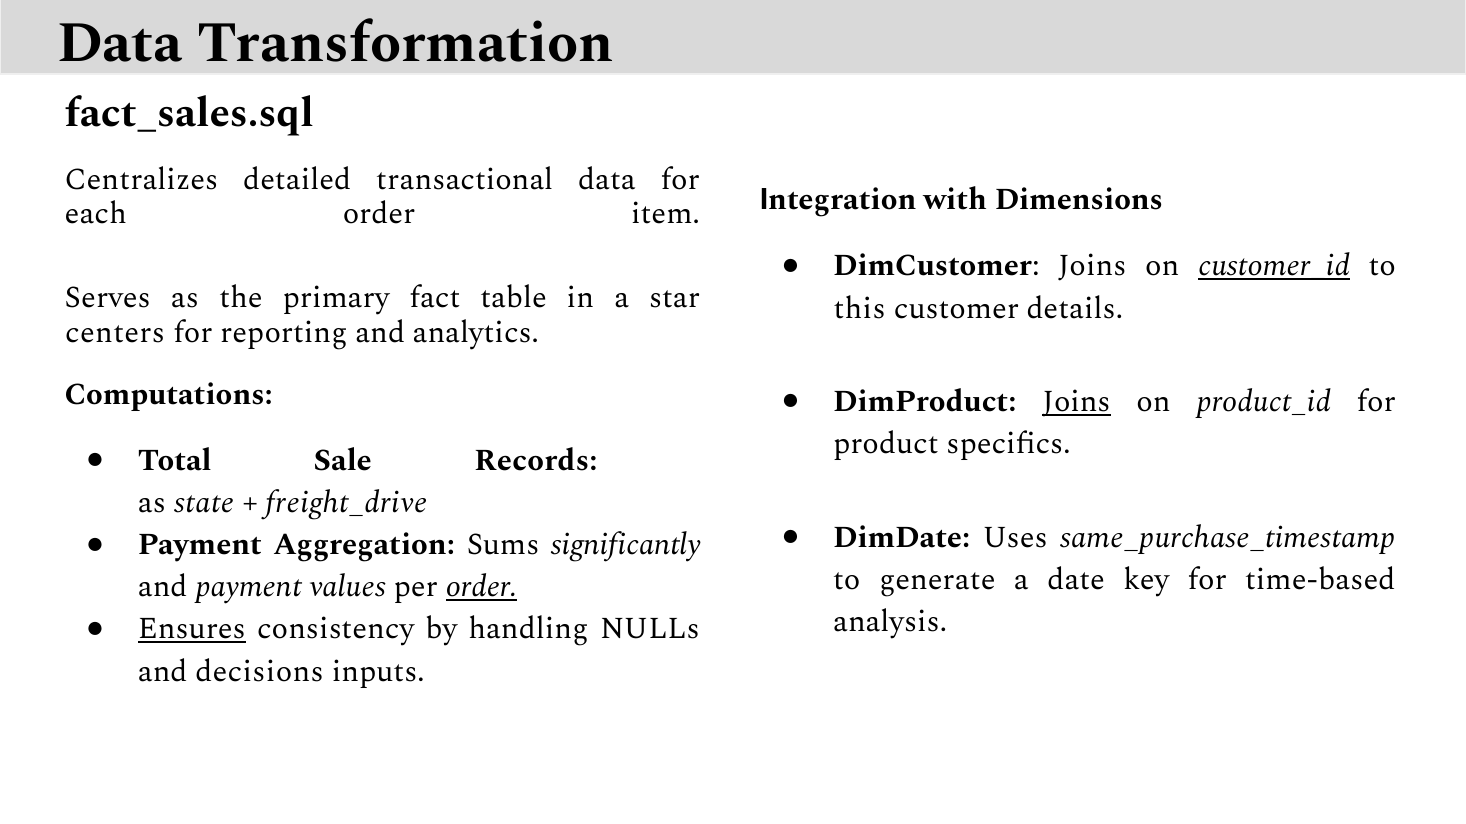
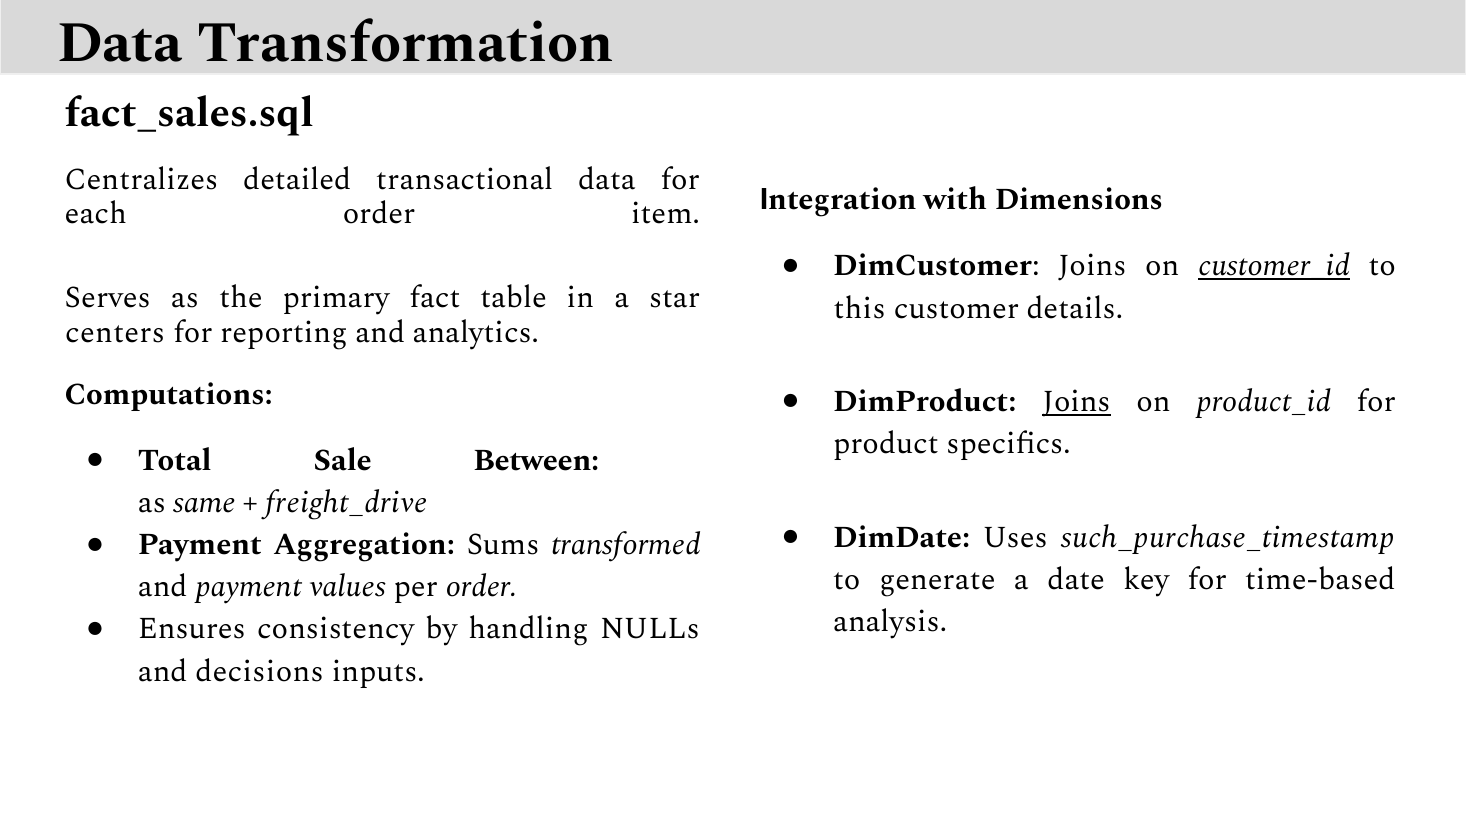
Records: Records -> Between (536, 461)
state: state -> same (204, 503)
same_purchase_timestamp: same_purchase_timestamp -> such_purchase_timestamp (1228, 538)
significantly: significantly -> transformed (626, 545)
order underline: present -> none (481, 587)
Ensures underline: present -> none (192, 629)
